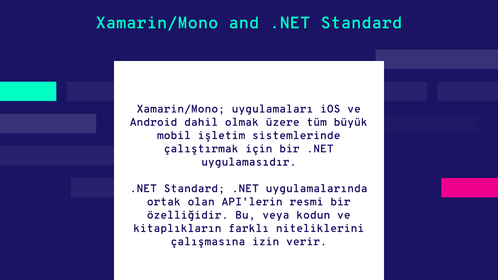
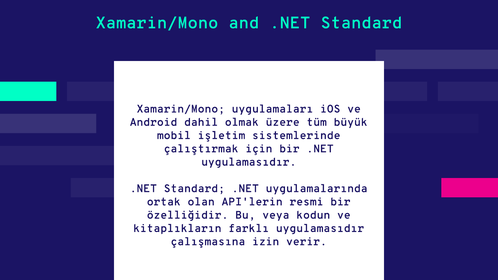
farklı niteliklerini: niteliklerini -> uygulamasıdır (320, 228)
